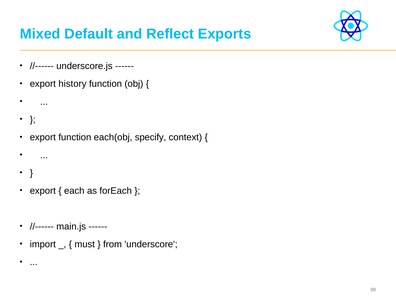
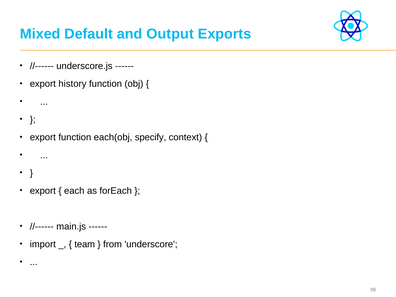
Reflect: Reflect -> Output (170, 34)
must: must -> team (85, 244)
